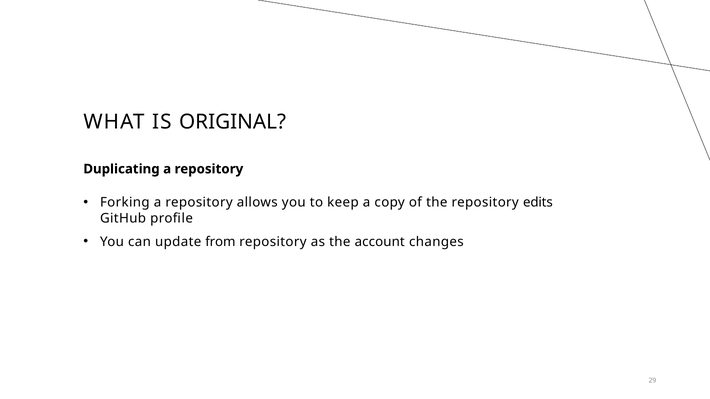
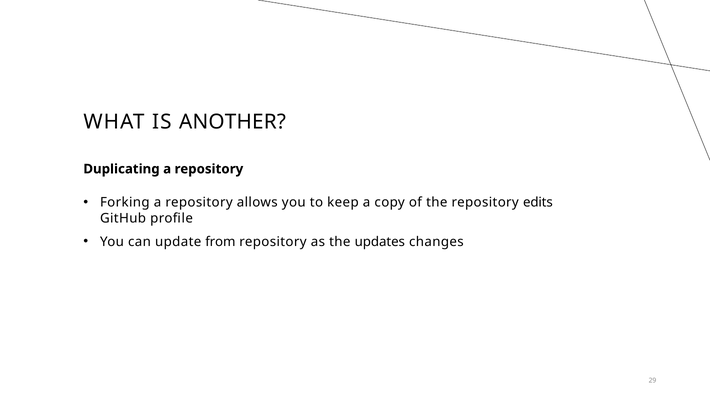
ORIGINAL: ORIGINAL -> ANOTHER (232, 122)
account: account -> updates (380, 242)
